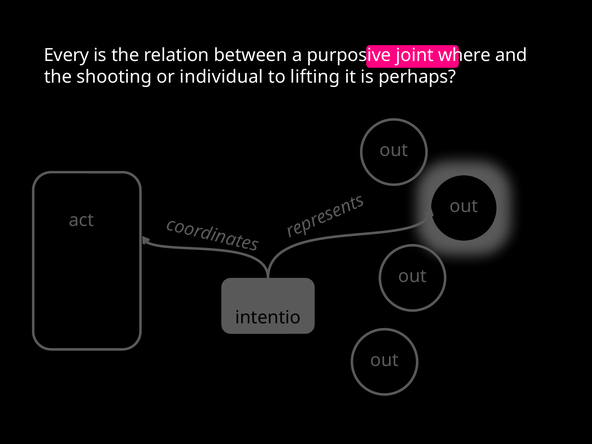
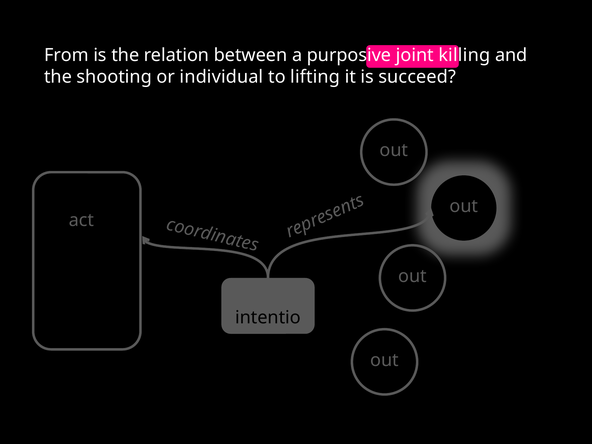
Every: Every -> From (66, 55)
where: where -> killing (464, 55)
perhaps: perhaps -> succeed (417, 77)
